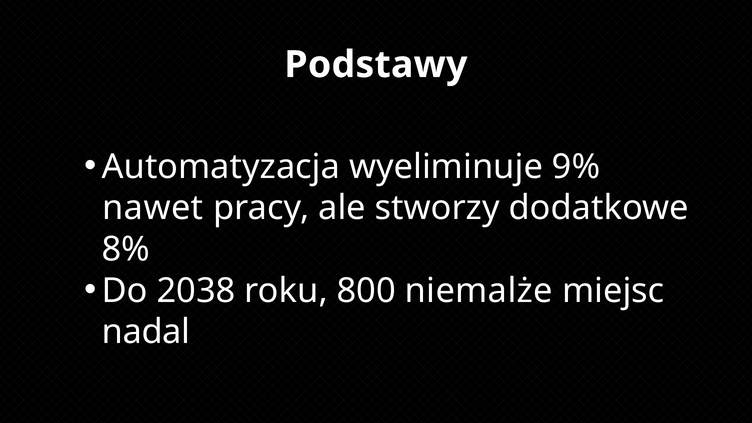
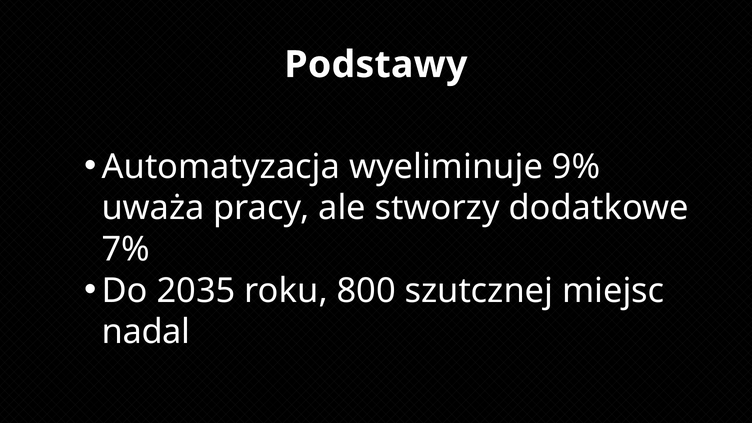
nawet: nawet -> uważa (153, 208)
8%: 8% -> 7% (126, 249)
2038: 2038 -> 2035 (196, 291)
niemalże: niemalże -> szutcznej (479, 291)
